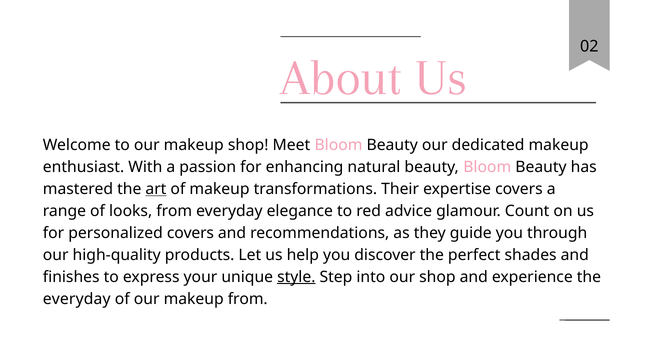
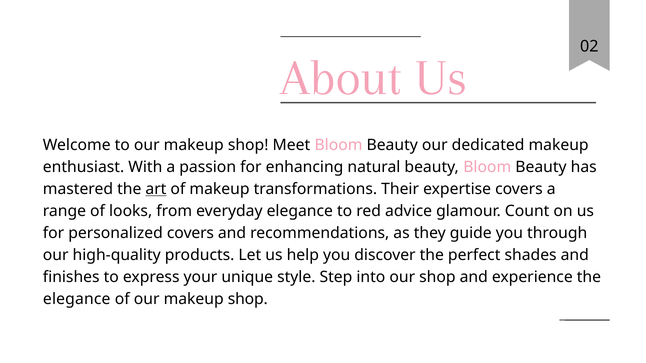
style underline: present -> none (296, 277)
everyday: everyday -> elegance (77, 299)
of our makeup from: from -> shop (248, 299)
